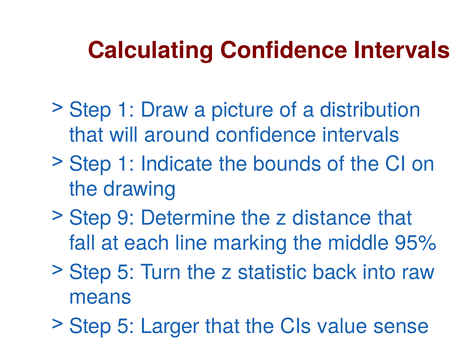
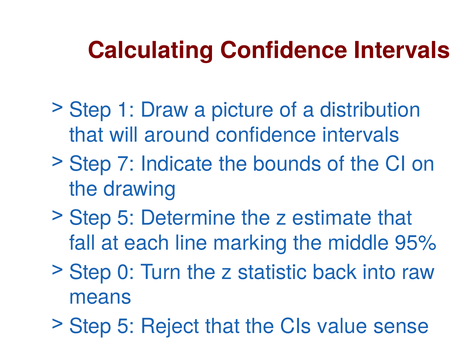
1: 1 -> 7 (126, 164)
9: 9 -> 5 (126, 218)
distance: distance -> estimate (332, 218)
5: 5 -> 0 (126, 272)
Larger: Larger -> Reject (170, 326)
